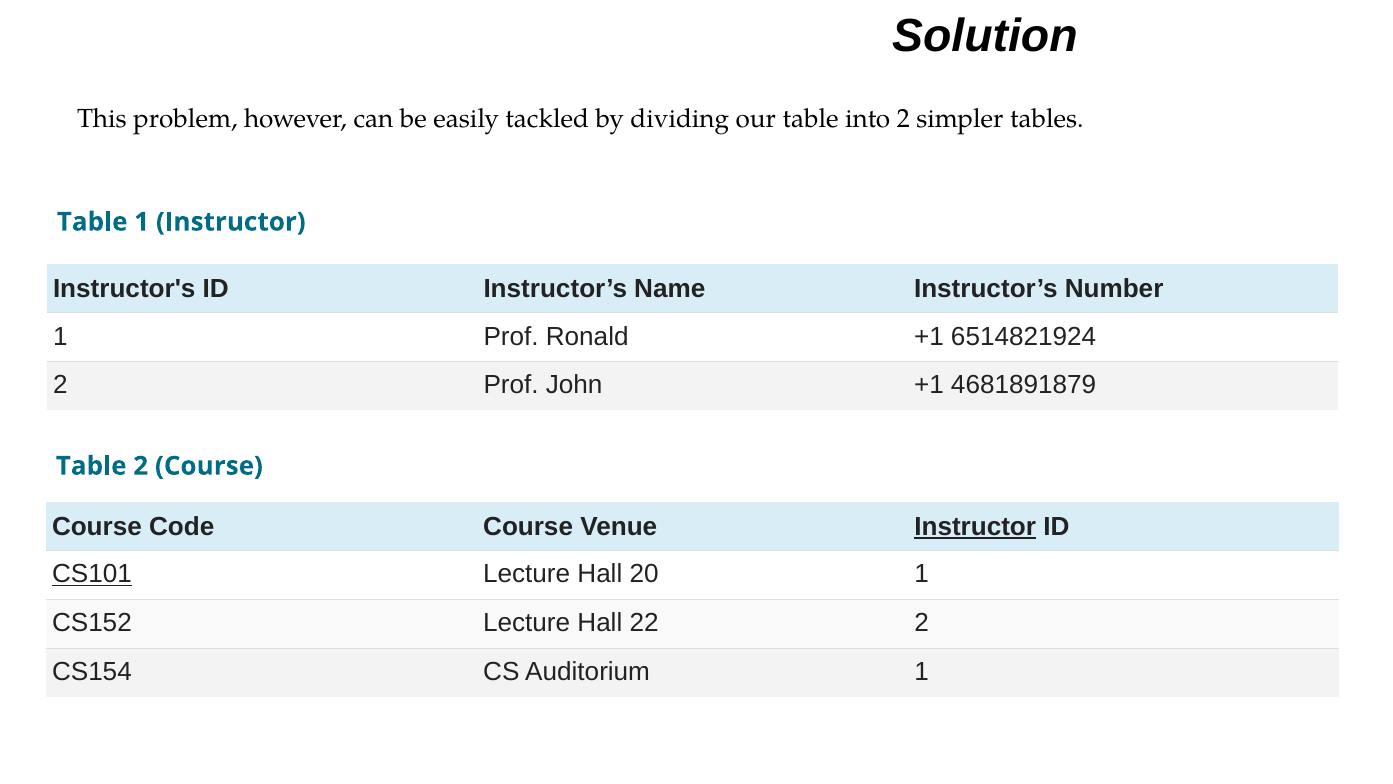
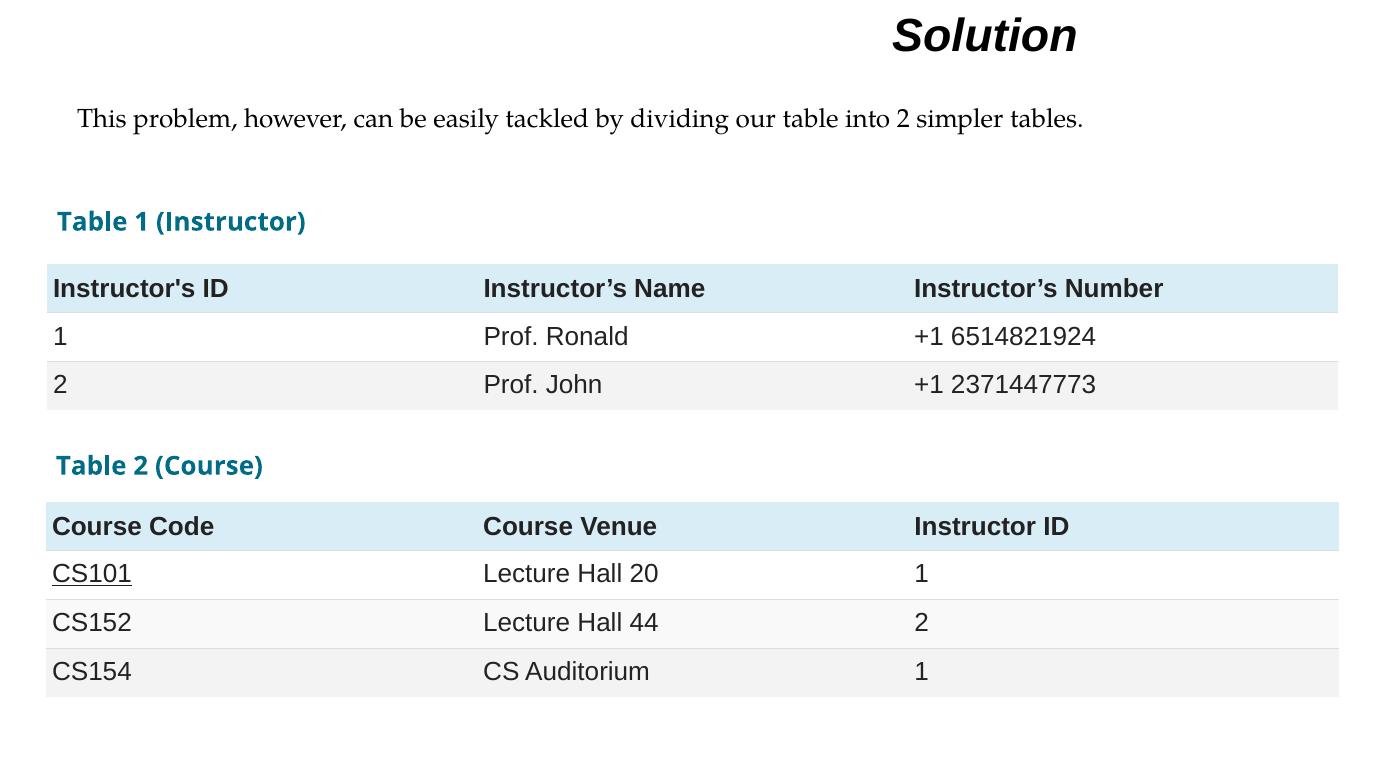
4681891879: 4681891879 -> 2371447773 (1024, 385)
Instructor underline: present -> none (975, 526)
22: 22 -> 44 (644, 623)
